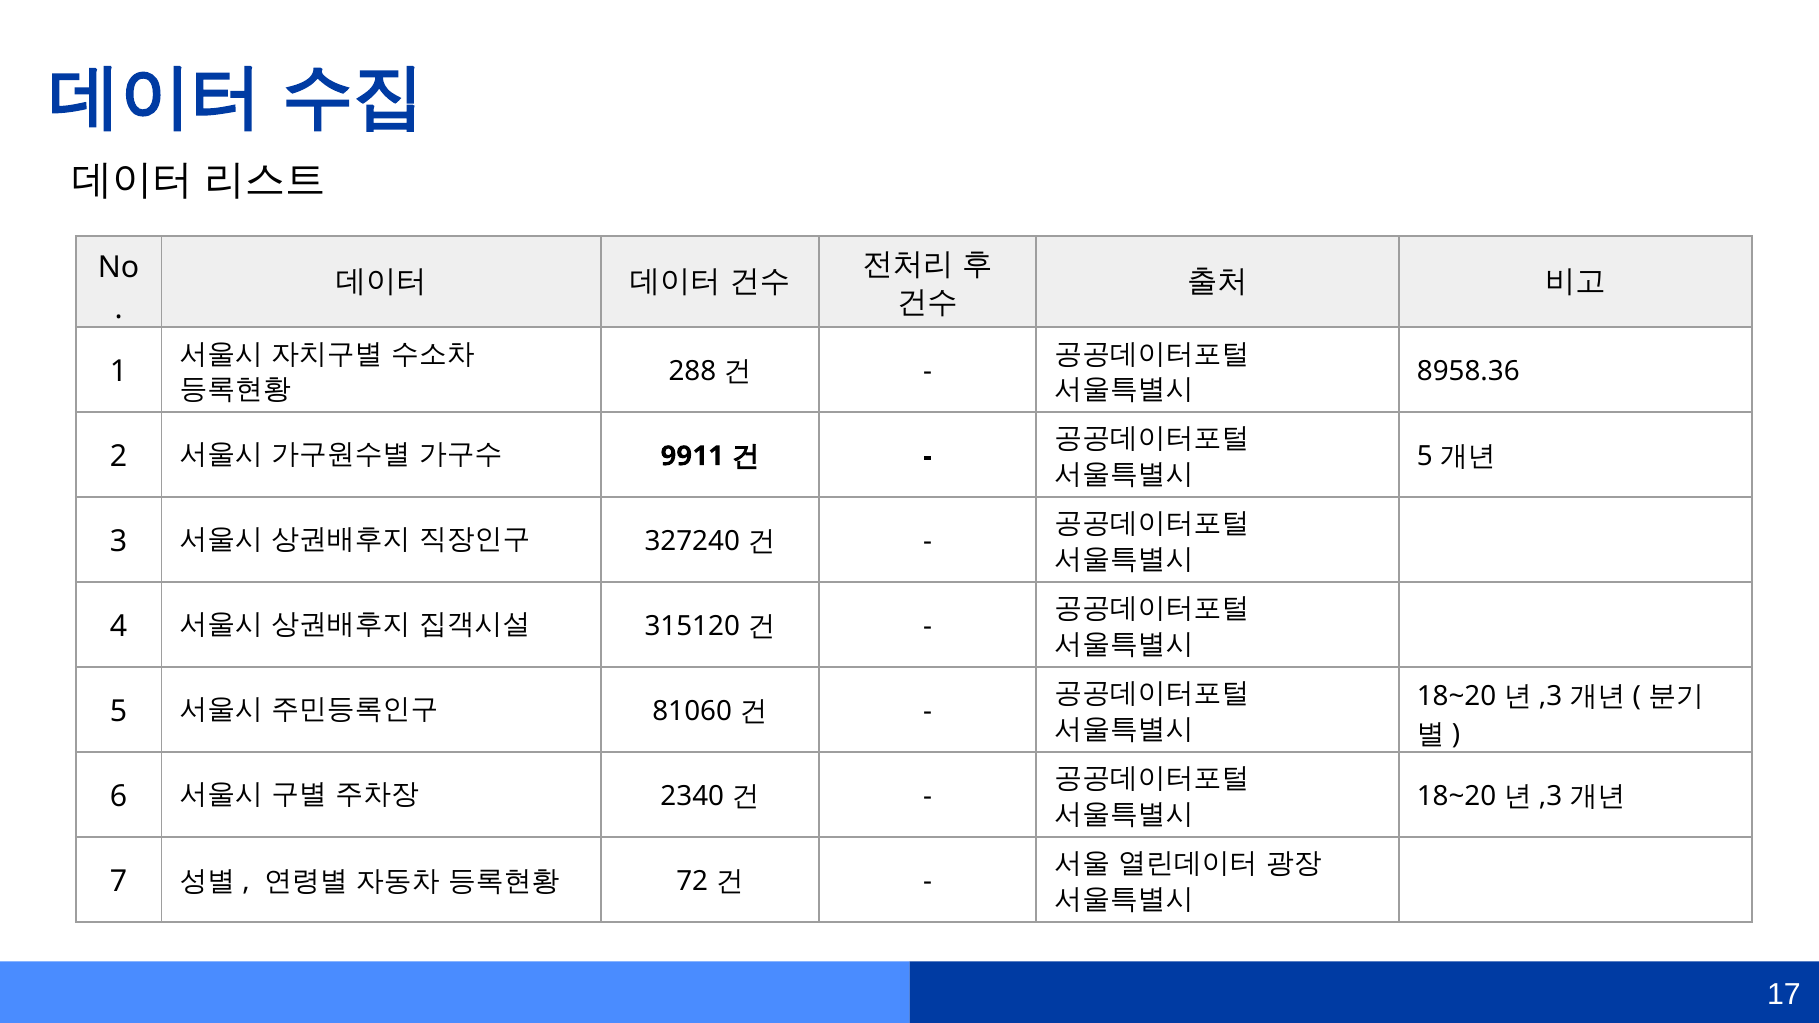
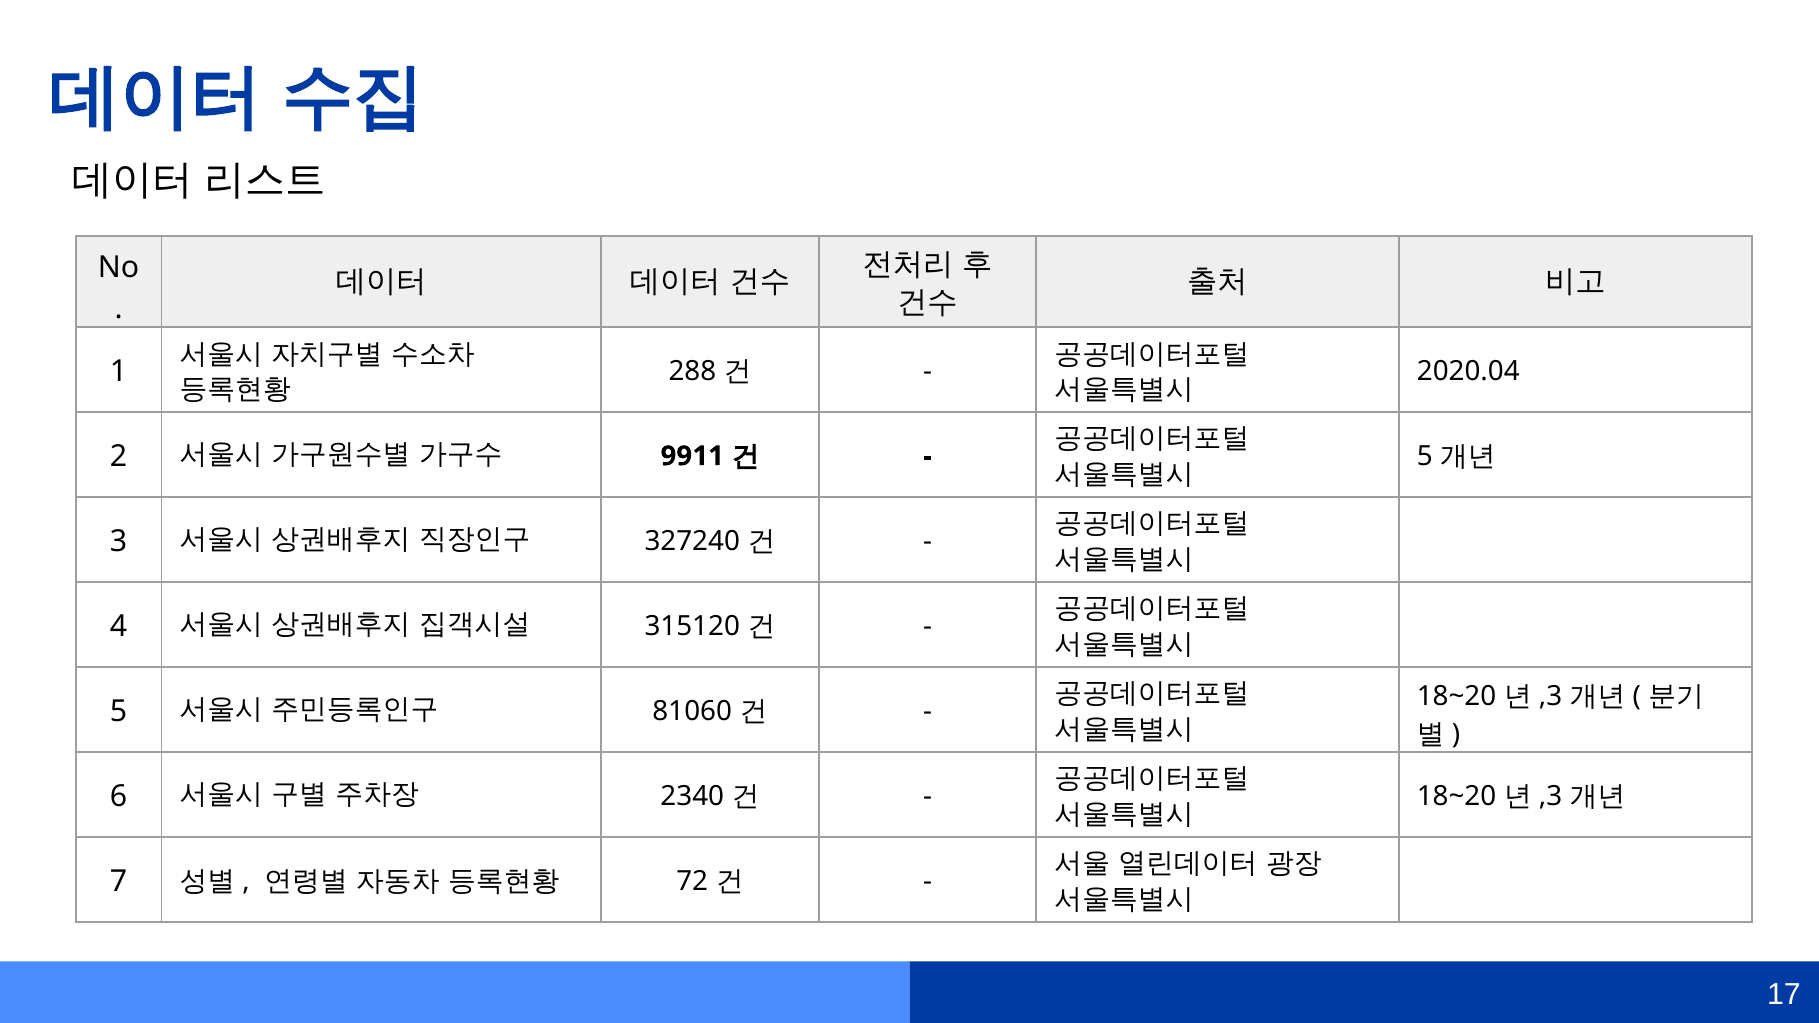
8958.36: 8958.36 -> 2020.04 (1468, 371)
